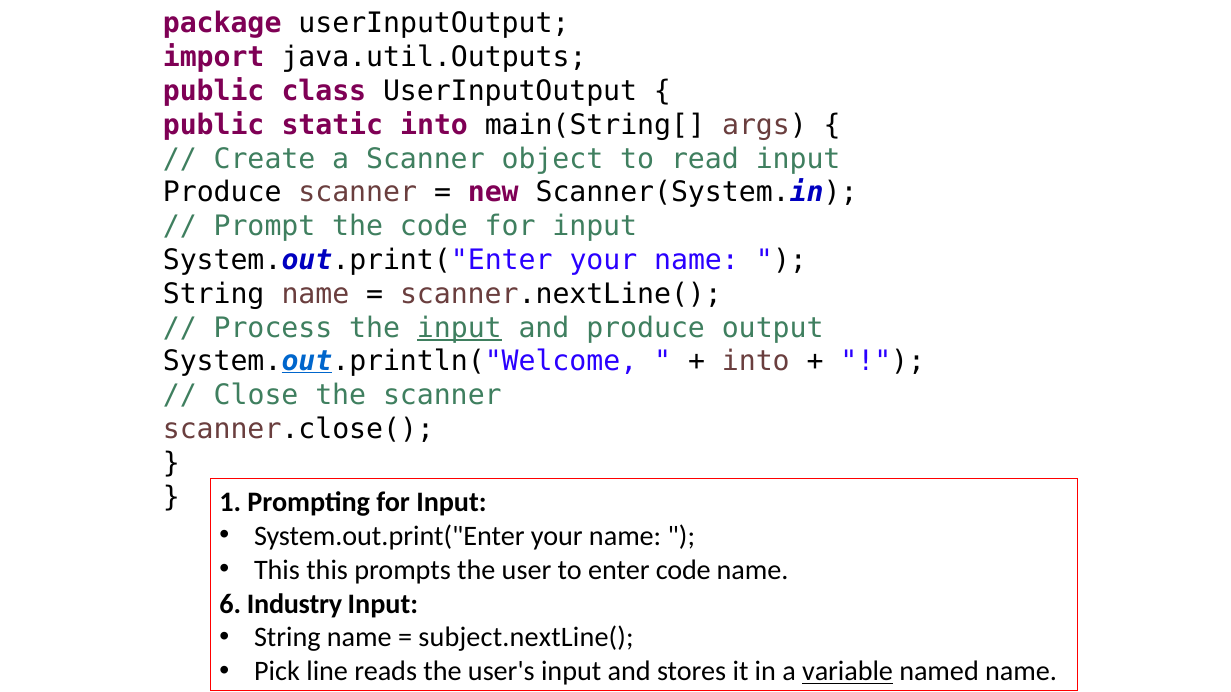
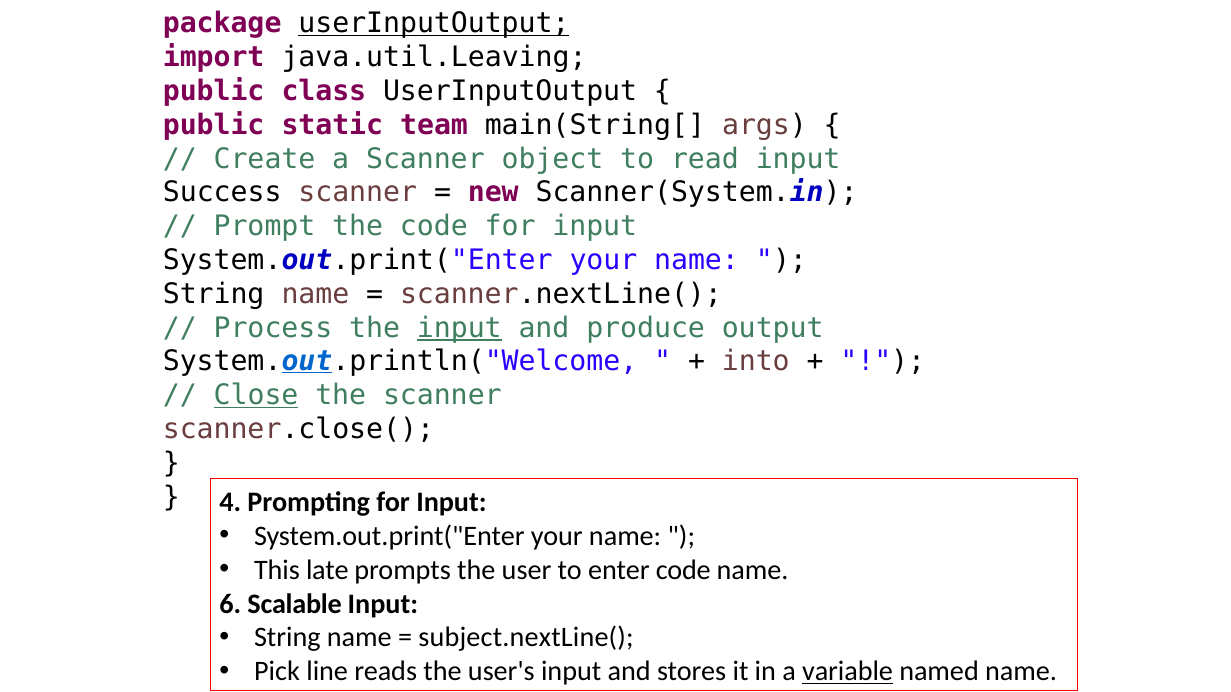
userInputOutput underline: none -> present (434, 23)
java.util.Outputs: java.util.Outputs -> java.util.Leaving (434, 57)
static into: into -> team (434, 125)
Produce: Produce -> Success (222, 193)
Close underline: none -> present (256, 396)
1: 1 -> 4 (230, 503)
This this: this -> late (327, 570)
Industry: Industry -> Scalable (295, 604)
